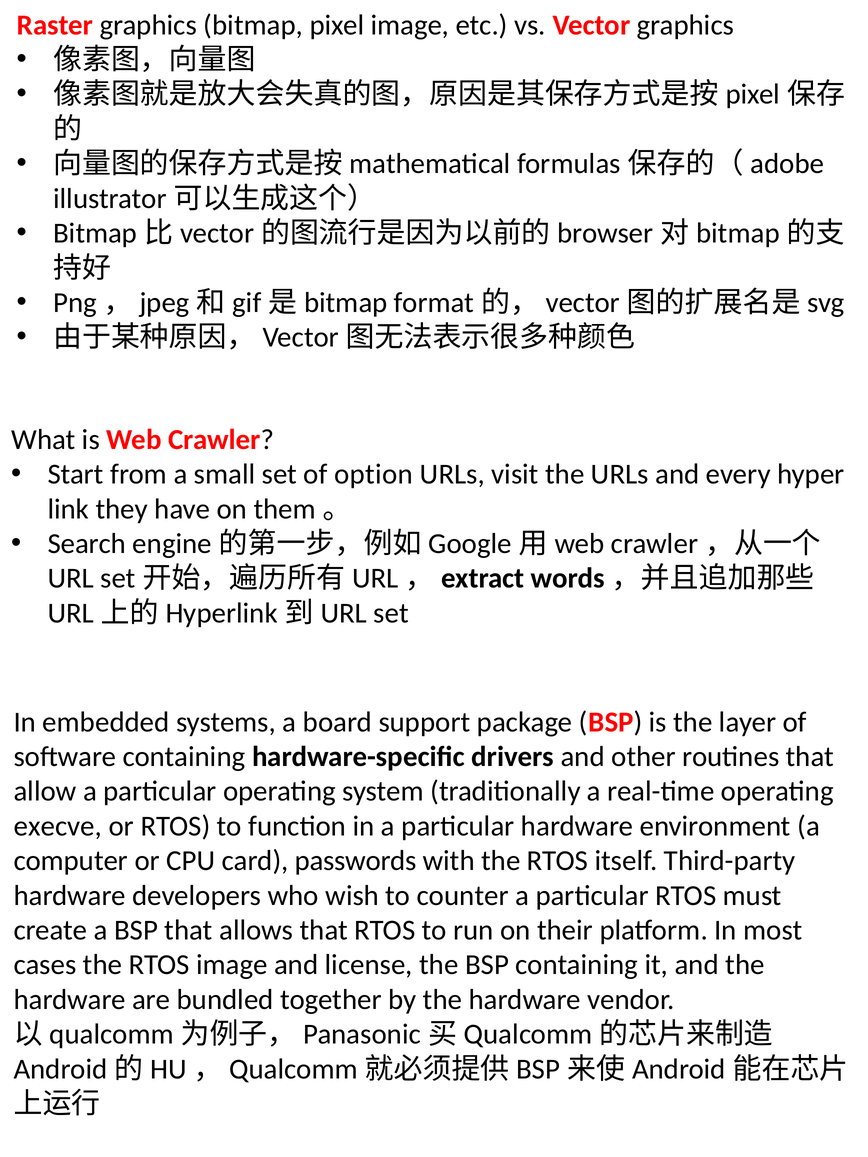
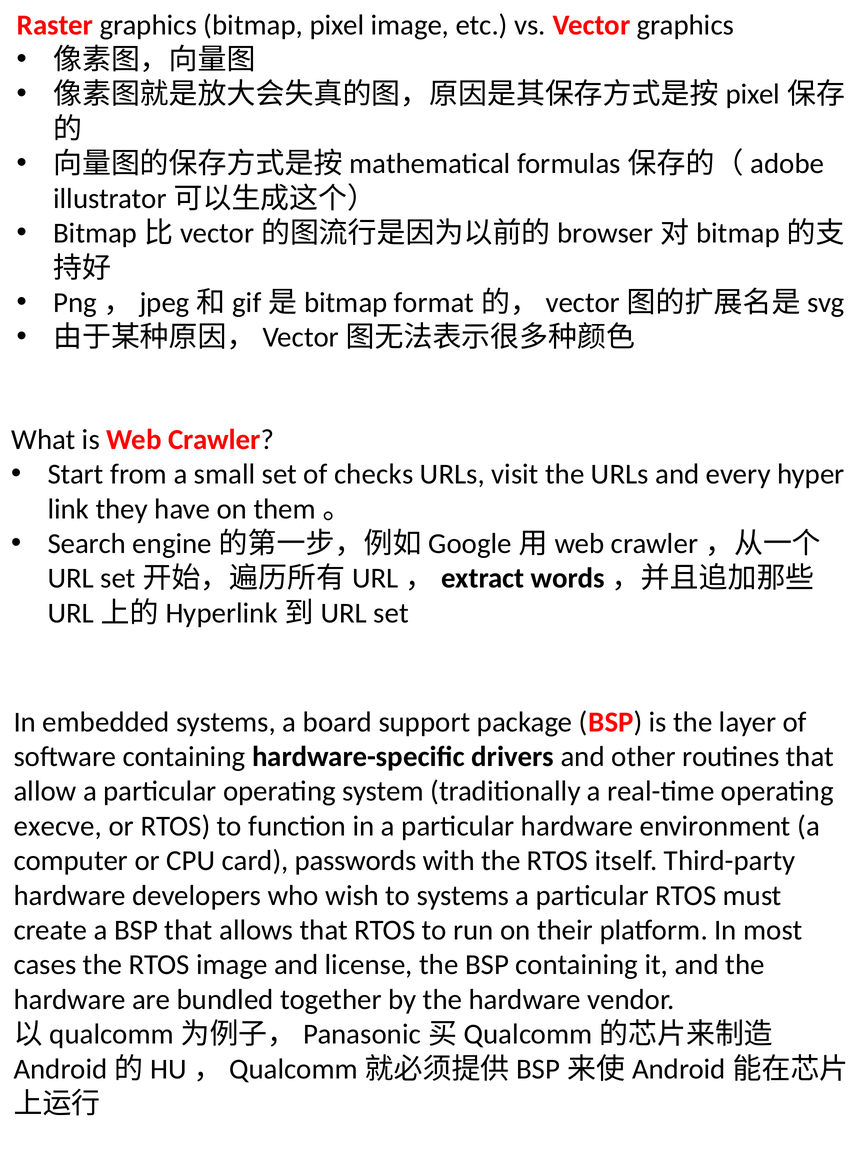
option: option -> checks (374, 474)
to counter: counter -> systems (463, 896)
